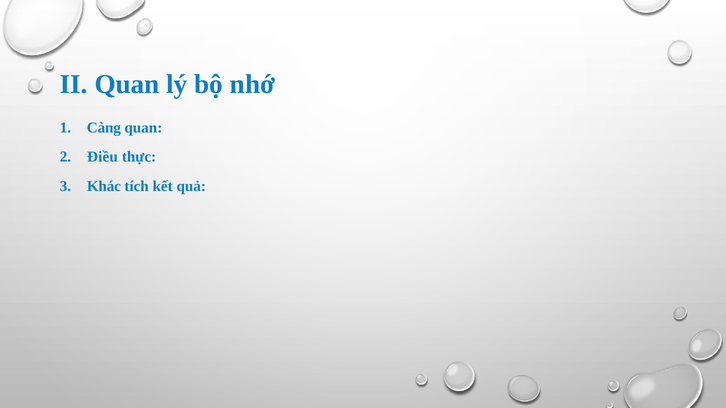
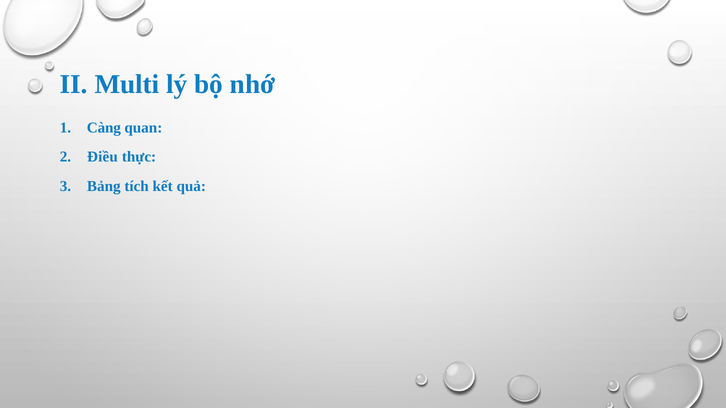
II Quan: Quan -> Multi (127, 84)
Khác: Khác -> Bảng (104, 186)
